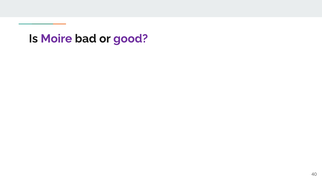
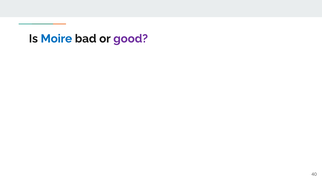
Moire colour: purple -> blue (56, 39)
